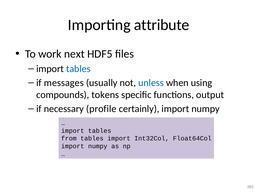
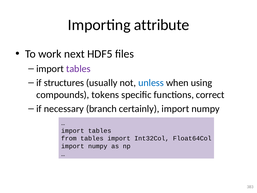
tables colour: blue -> purple (78, 69)
messages: messages -> structures (64, 83)
output: output -> correct (210, 95)
profile: profile -> branch (101, 109)
